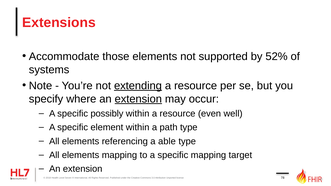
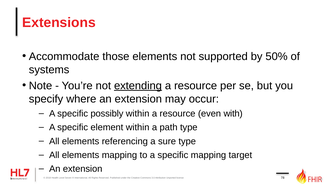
52%: 52% -> 50% (277, 57)
extension underline: present -> none (138, 99)
well: well -> with (233, 114)
able: able -> sure (167, 141)
